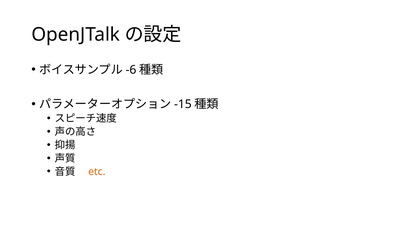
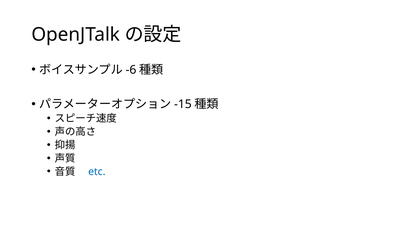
etc colour: orange -> blue (97, 172)
